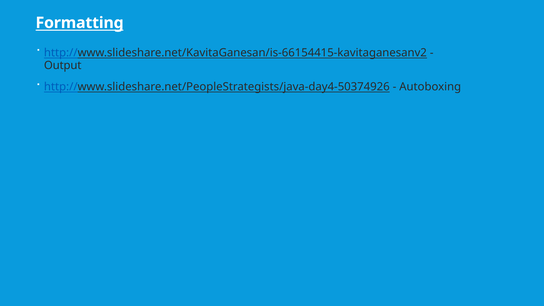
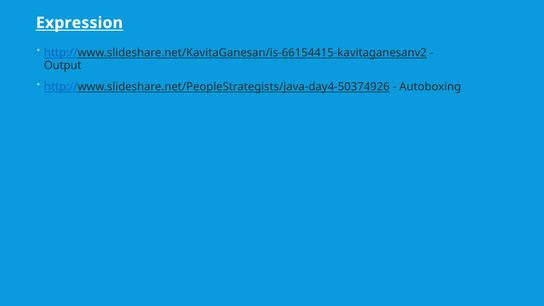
Formatting: Formatting -> Expression (79, 23)
